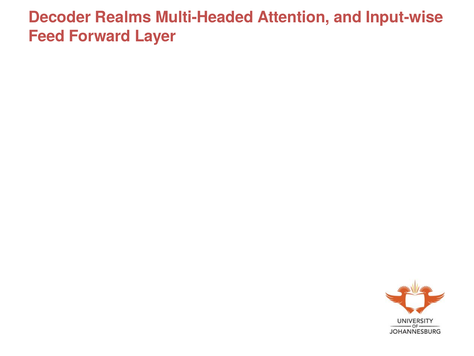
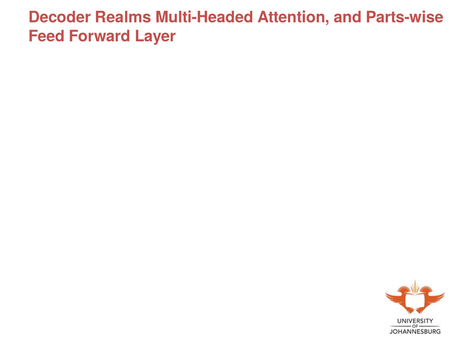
Input-wise: Input-wise -> Parts-wise (405, 17)
